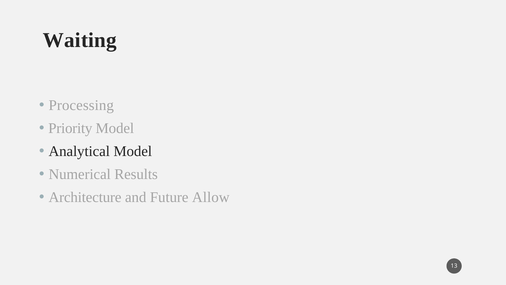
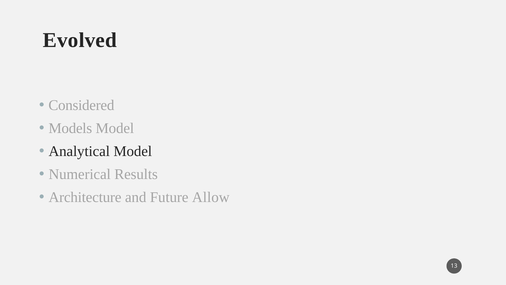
Waiting: Waiting -> Evolved (80, 40)
Processing: Processing -> Considered (81, 105)
Priority: Priority -> Models (70, 128)
